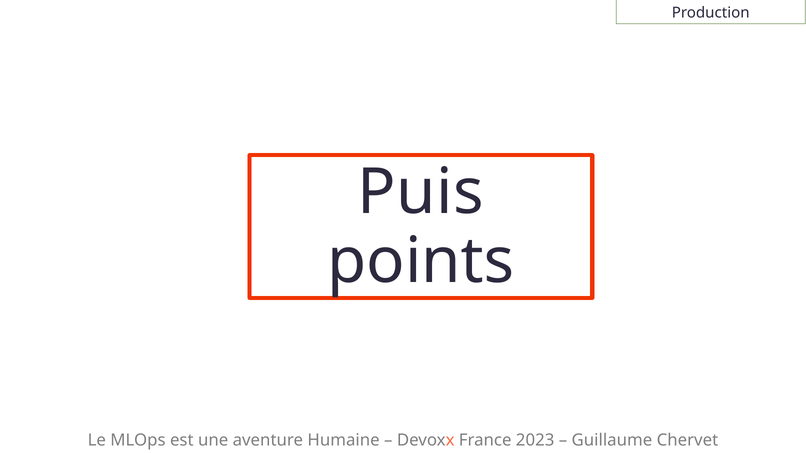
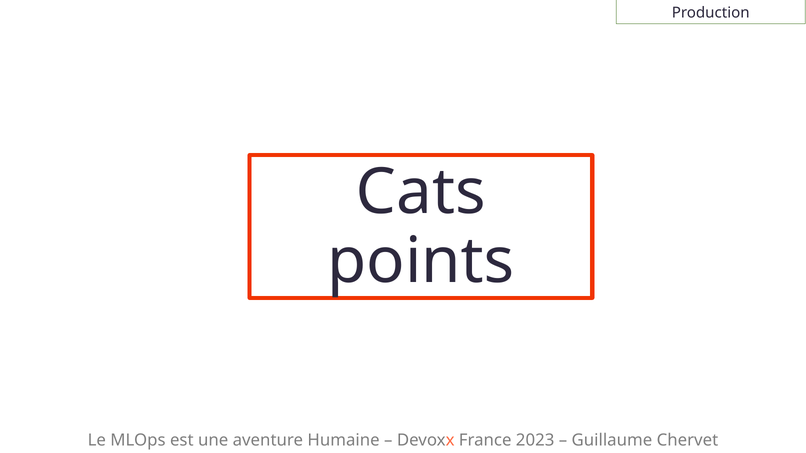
Puis: Puis -> Cats (421, 192)
